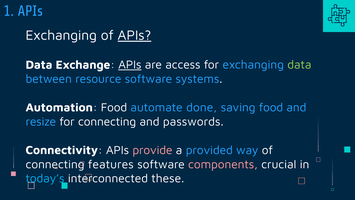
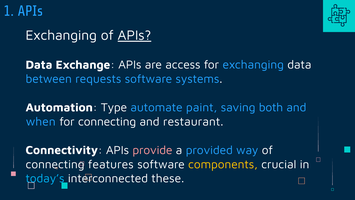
APIs underline: present -> none (130, 65)
data colour: light green -> white (299, 65)
resource: resource -> requests (98, 79)
Automation Food: Food -> Type (114, 107)
done: done -> paint (202, 107)
saving food: food -> both (271, 107)
resize: resize -> when (41, 121)
passwords: passwords -> restaurant (193, 121)
components colour: pink -> yellow (223, 164)
